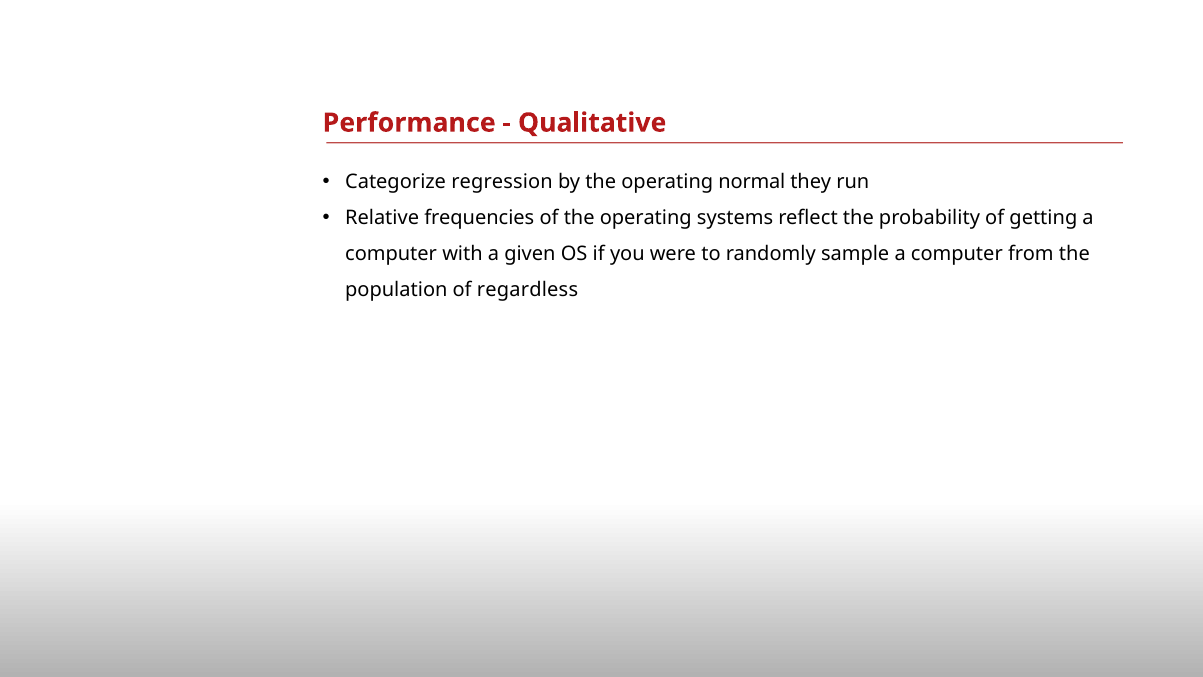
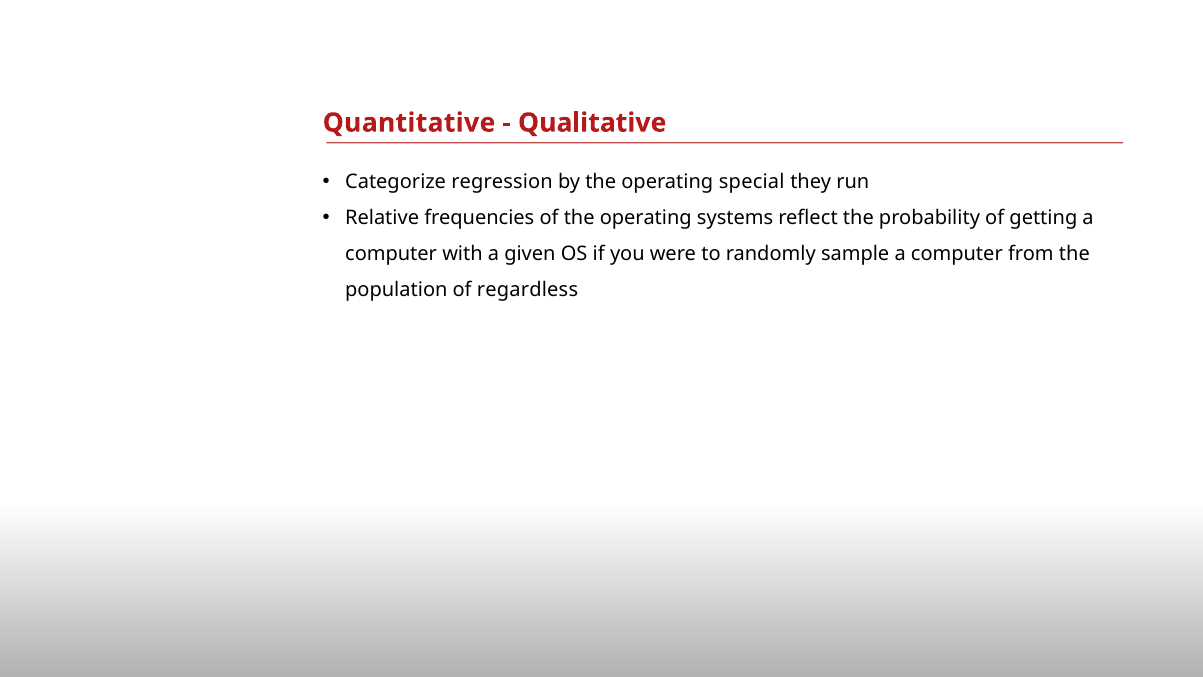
Performance: Performance -> Quantitative (409, 123)
normal: normal -> special (752, 182)
